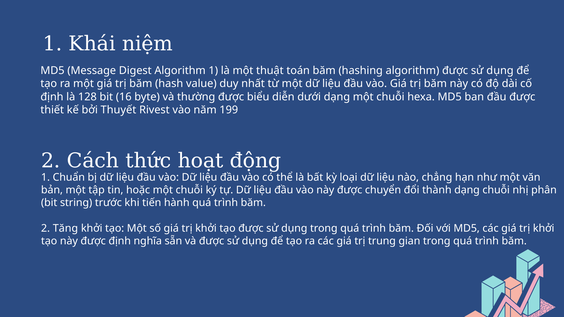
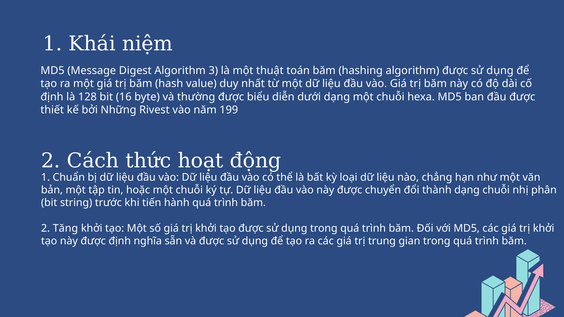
Algorithm 1: 1 -> 3 (213, 71)
Thuyết: Thuyết -> Những (119, 110)
